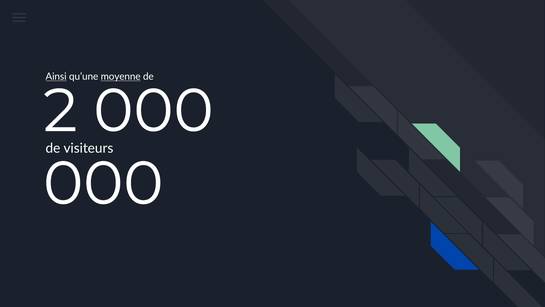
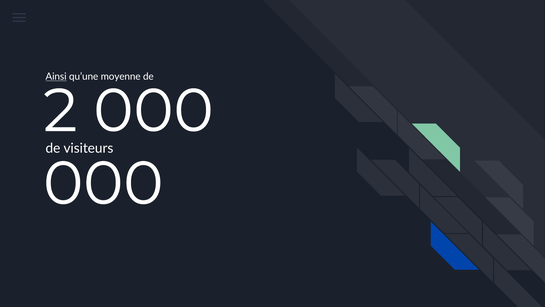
moyenne underline: present -> none (121, 77)
